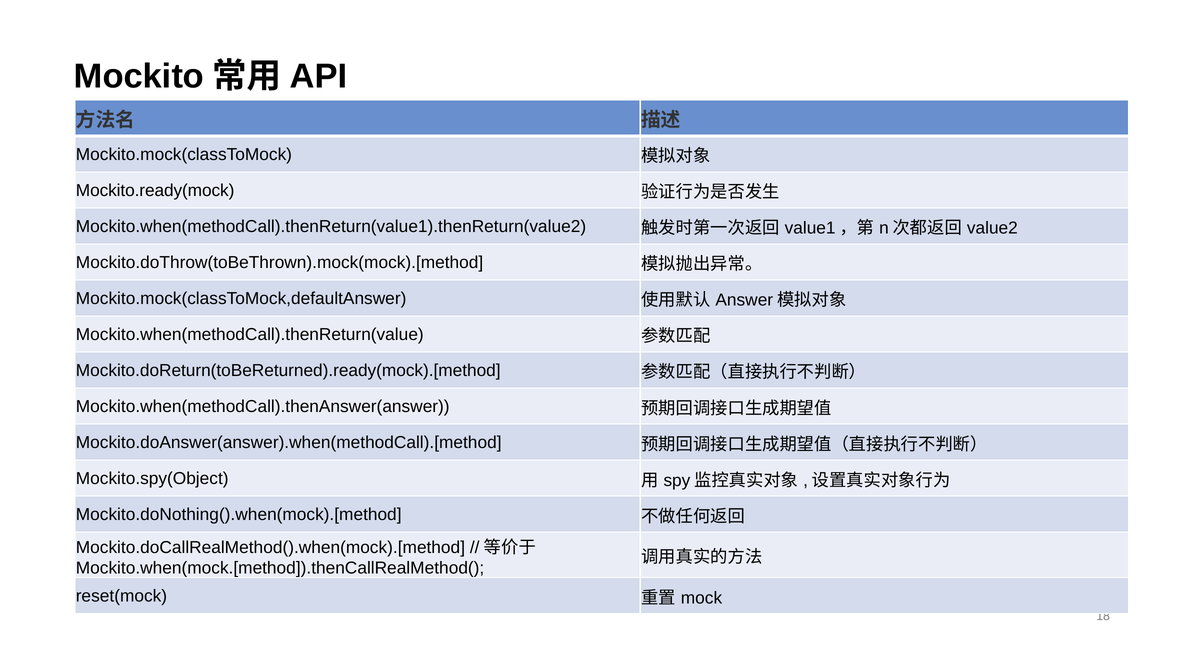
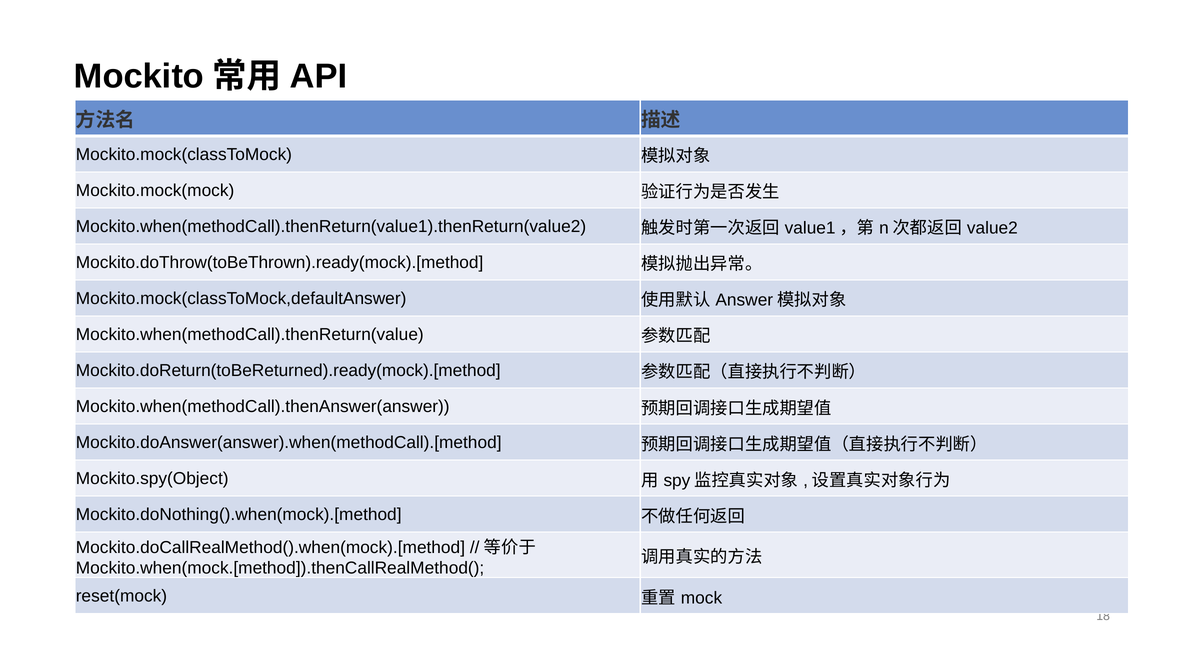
Mockito.ready(mock: Mockito.ready(mock -> Mockito.mock(mock (155, 191)
Mockito.doThrow(toBeThrown).mock(mock).[method: Mockito.doThrow(toBeThrown).mock(mock).[method -> Mockito.doThrow(toBeThrown).ready(mock).[method (280, 263)
